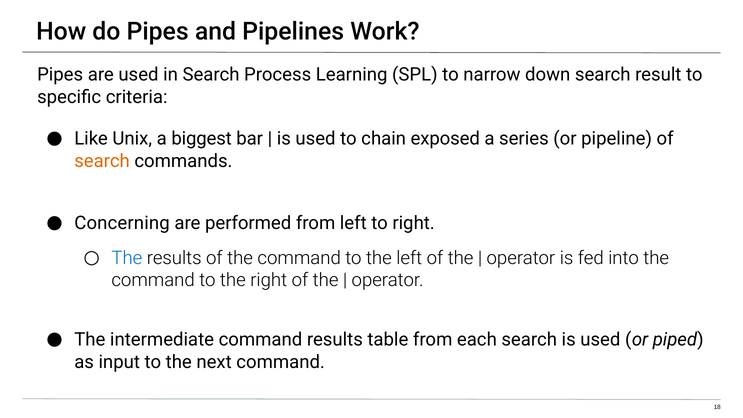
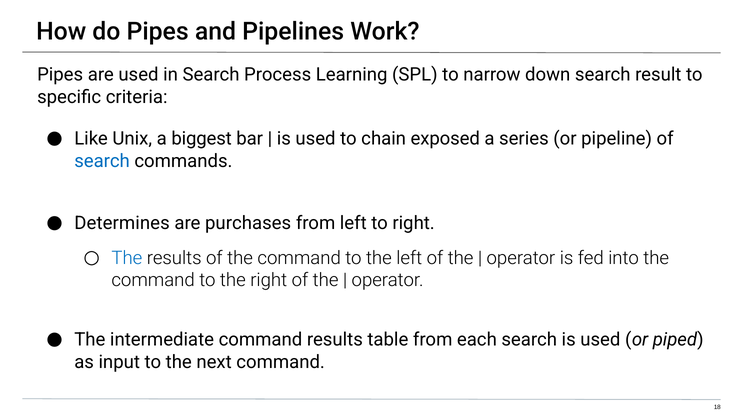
search colour: orange -> blue (102, 161)
Concerning: Concerning -> Determines (122, 223)
performed: performed -> purchases (248, 223)
